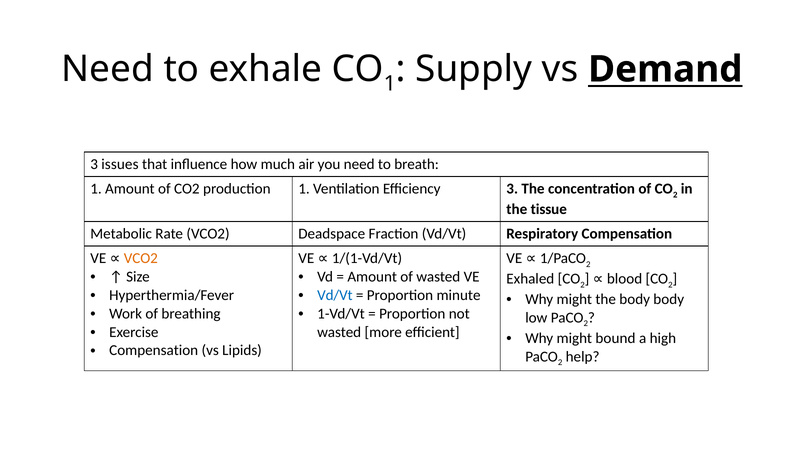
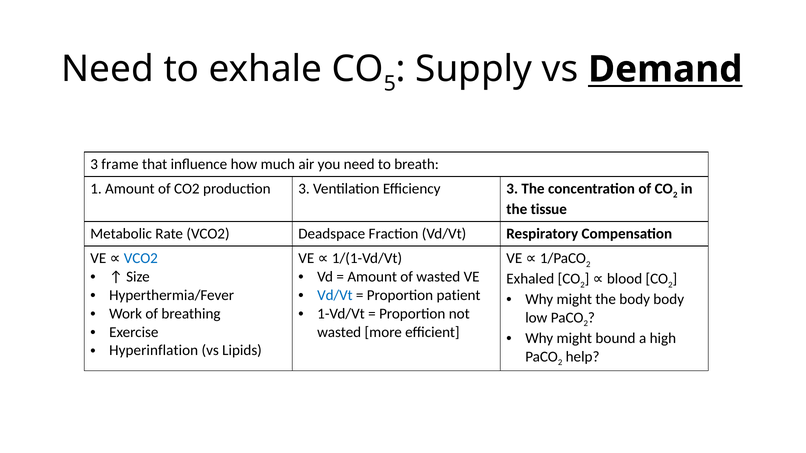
1: 1 -> 5 (390, 84)
issues: issues -> frame (120, 165)
production 1: 1 -> 3 (304, 189)
VCO2 colour: orange -> blue (141, 259)
minute: minute -> patient (459, 295)
Compensation: Compensation -> Hyperinflation (154, 351)
